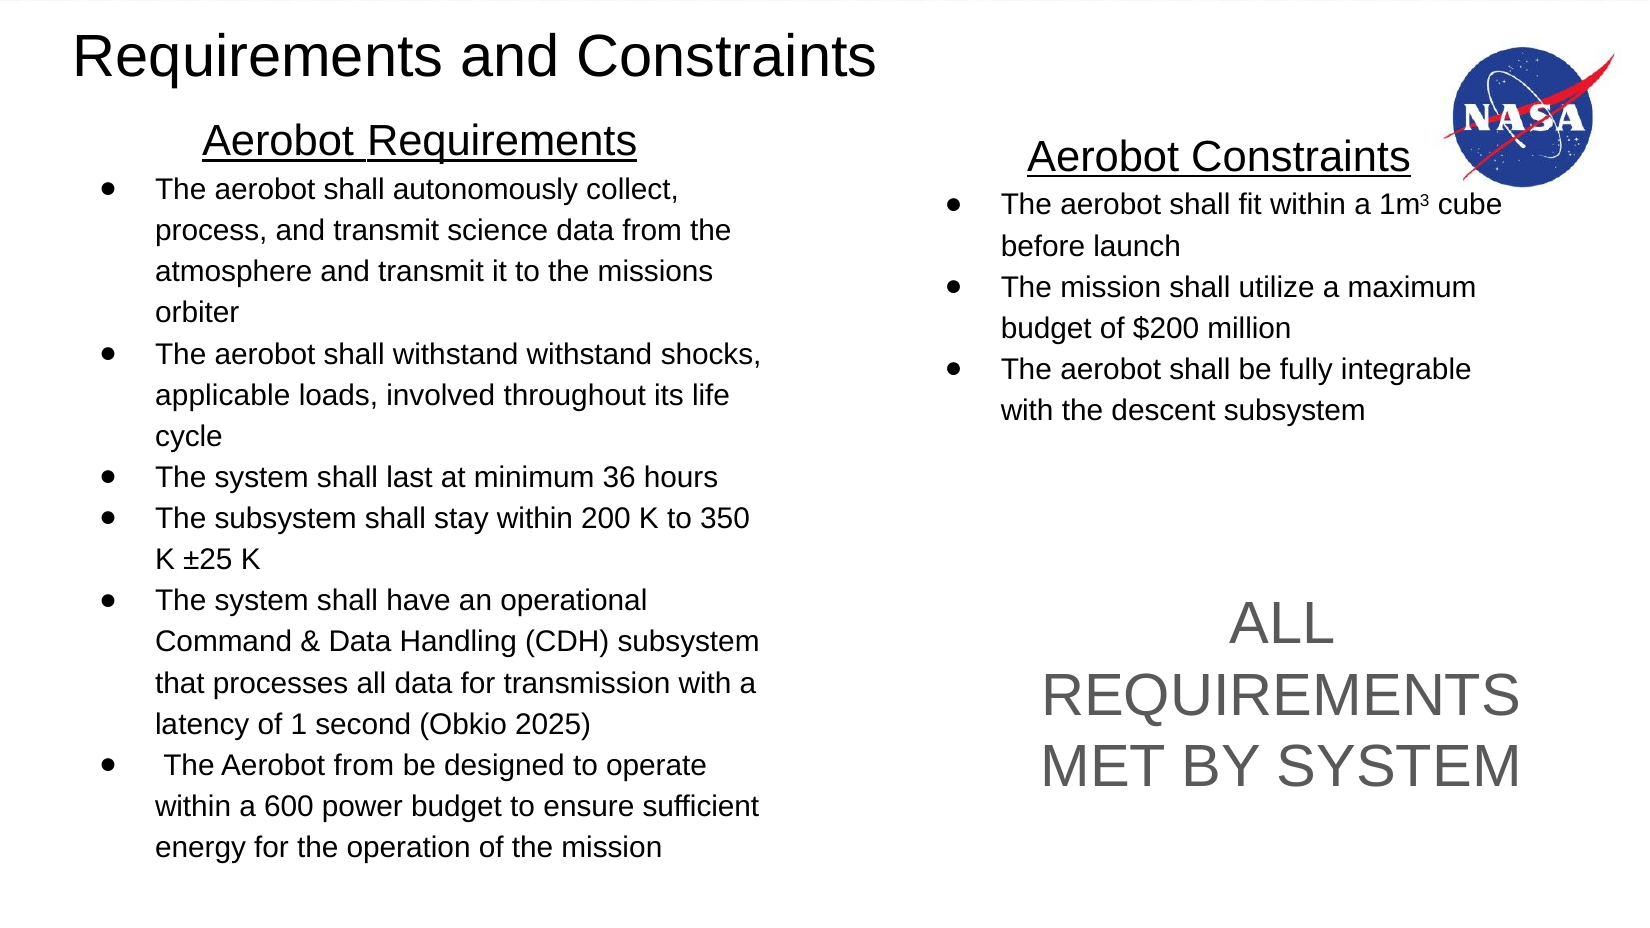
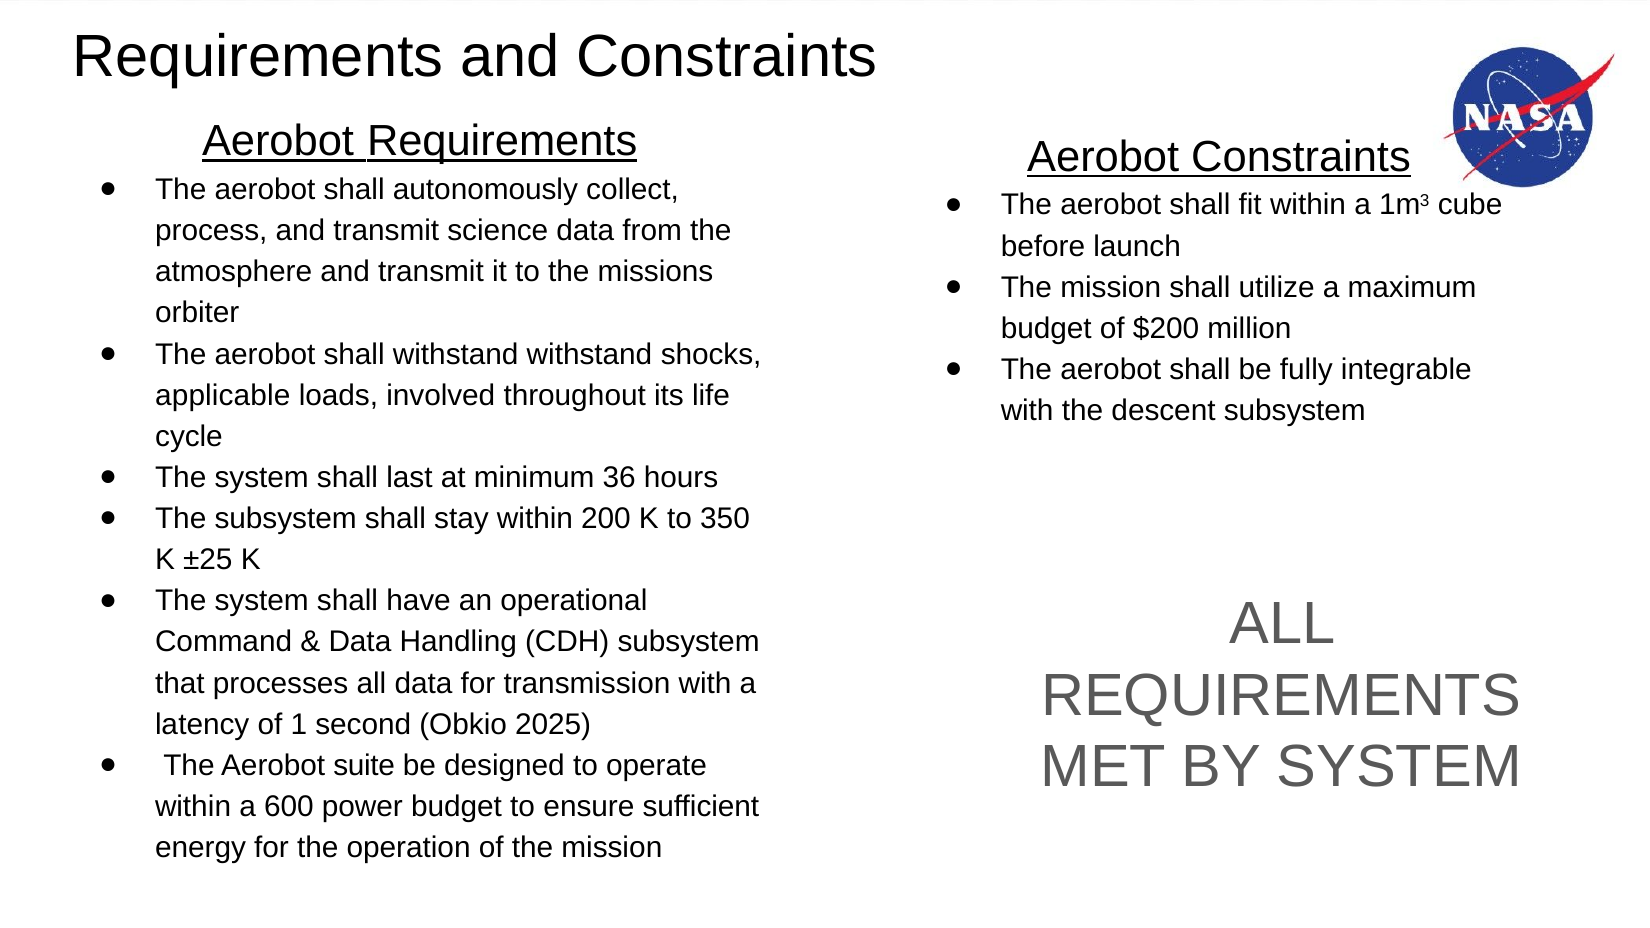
Aerobot from: from -> suite (364, 766)
